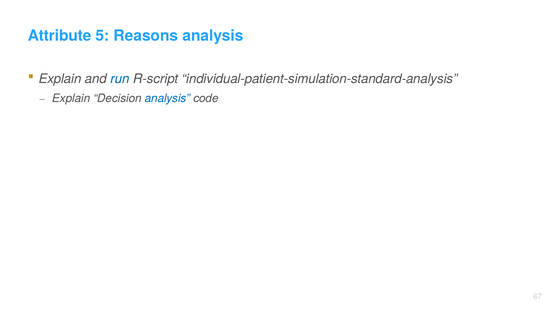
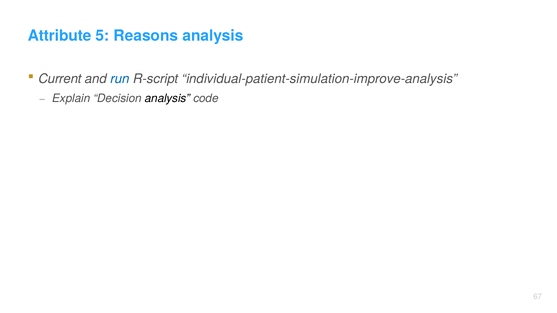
Explain: Explain -> Current (60, 79)
individual-patient-simulation-standard-analysis: individual-patient-simulation-standard-analysis -> individual-patient-simulation-improve-analysis (320, 79)
analysis colour: blue -> black (168, 98)
